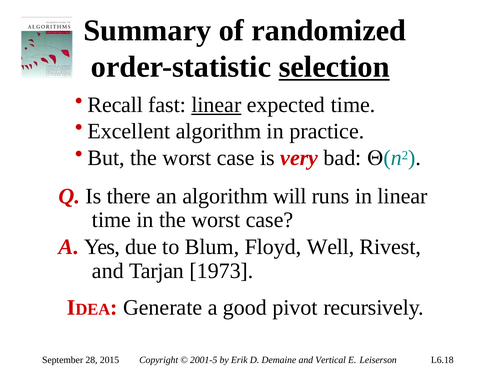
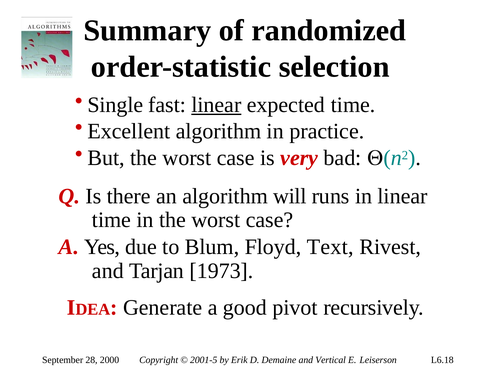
selection underline: present -> none (334, 67)
Recall: Recall -> Single (115, 105)
Well: Well -> Text (330, 247)
2015: 2015 -> 2000 (109, 360)
